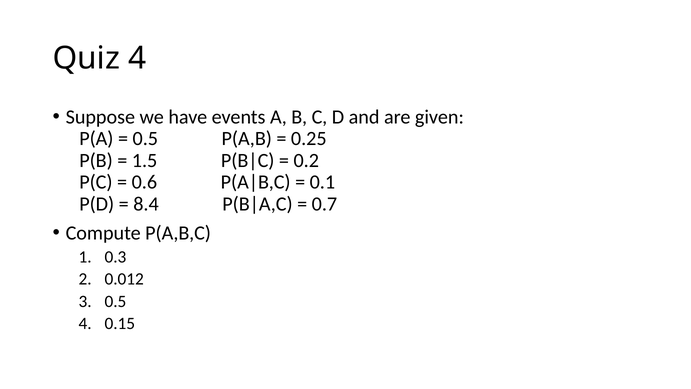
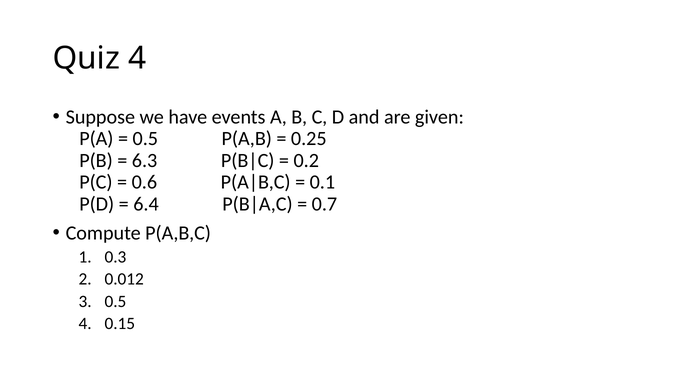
1.5: 1.5 -> 6.3 (145, 160)
8.4: 8.4 -> 6.4 (146, 204)
